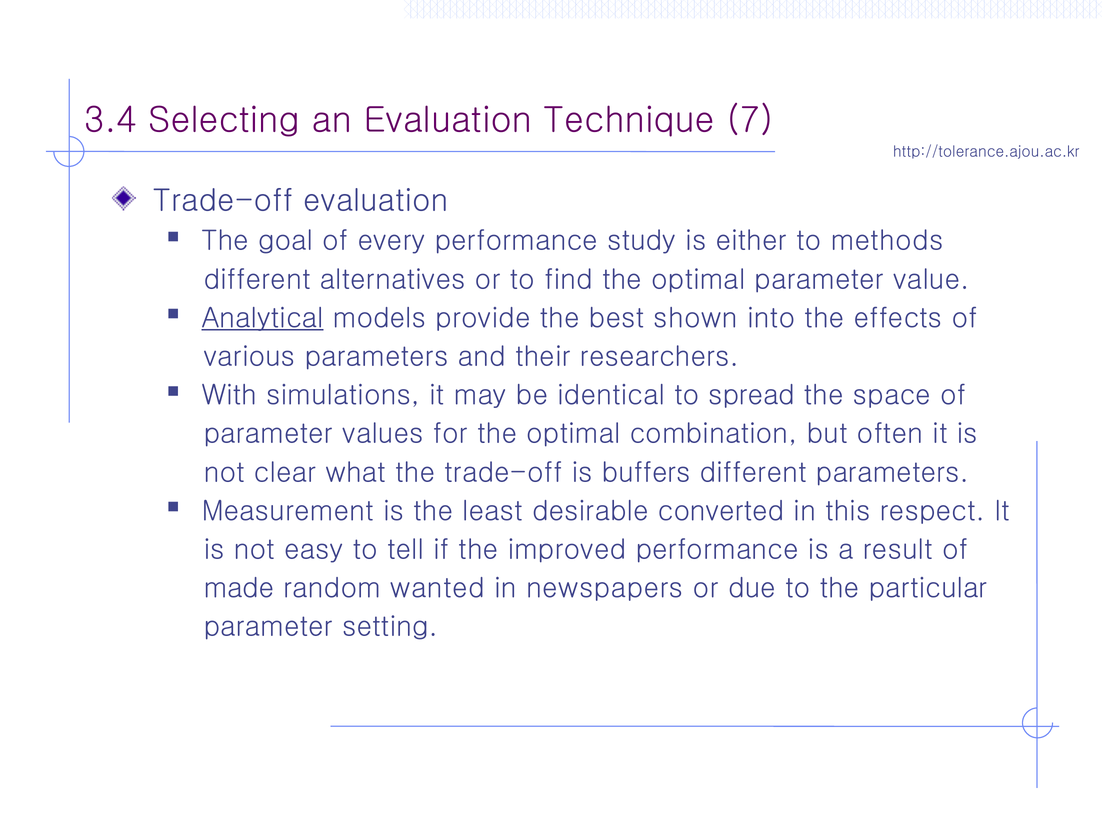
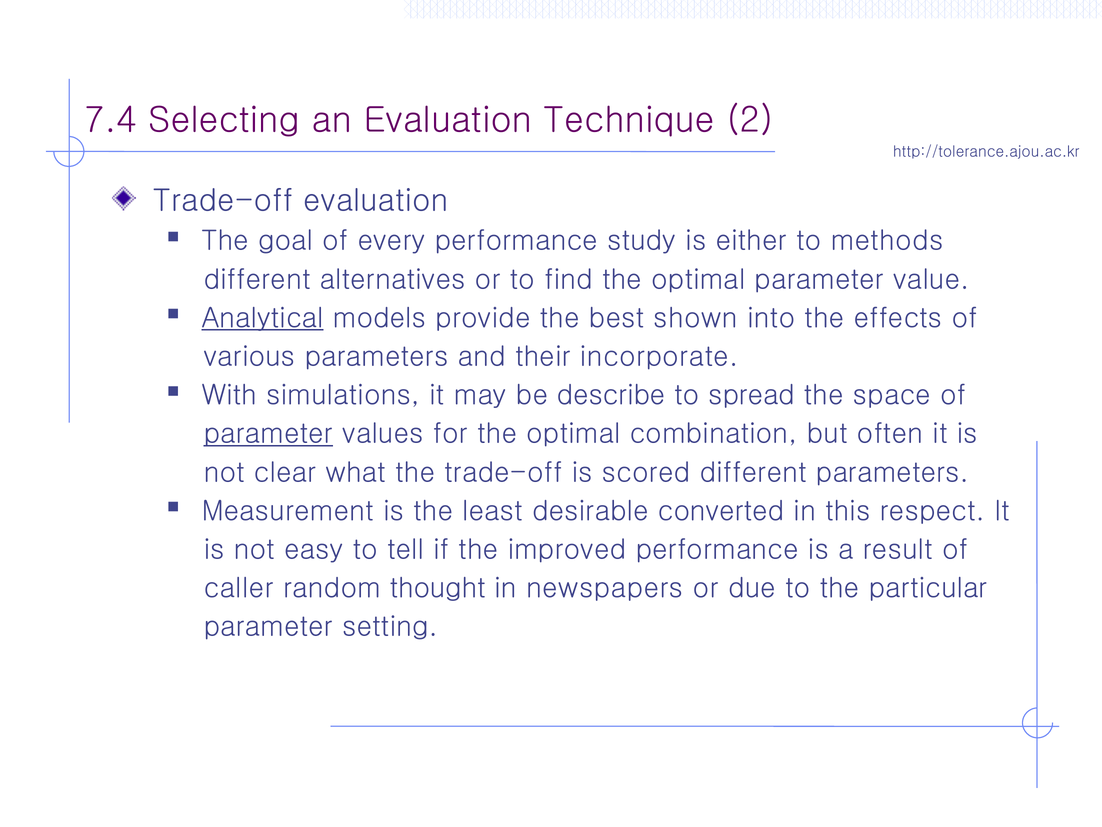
3.4: 3.4 -> 7.4 (111, 120)
7: 7 -> 2 (750, 120)
researchers: researchers -> incorporate (659, 356)
identical: identical -> describe (611, 395)
parameter underline: none -> present (268, 434)
buffers: buffers -> scored (646, 472)
made: made -> caller (239, 588)
wanted: wanted -> thought (438, 588)
